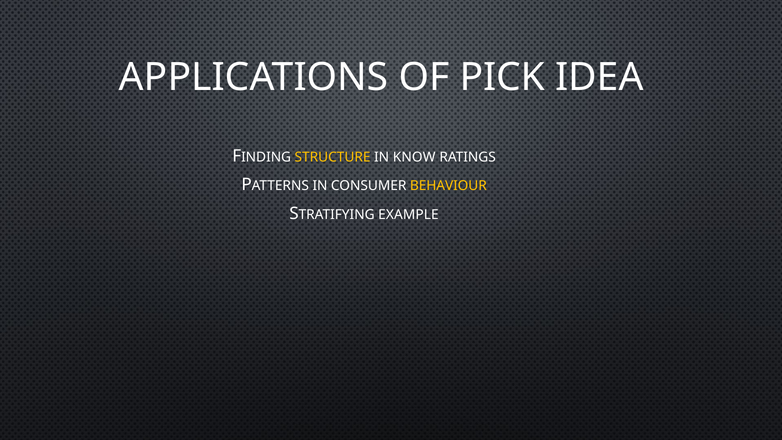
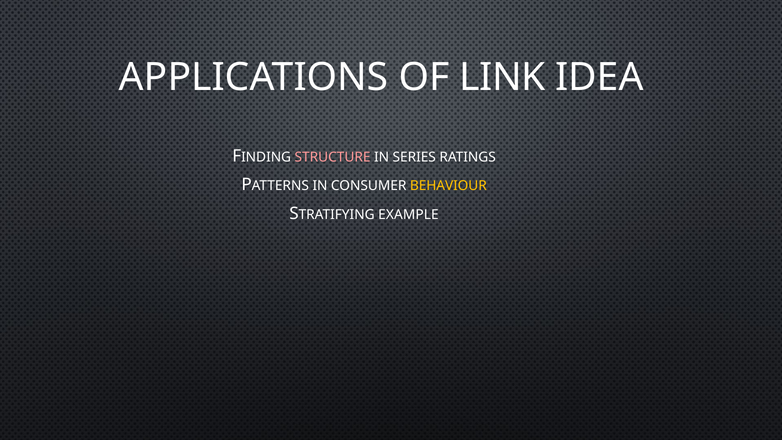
PICK: PICK -> LINK (502, 77)
STRUCTURE colour: yellow -> pink (333, 157)
KNOW: KNOW -> SERIES (414, 157)
